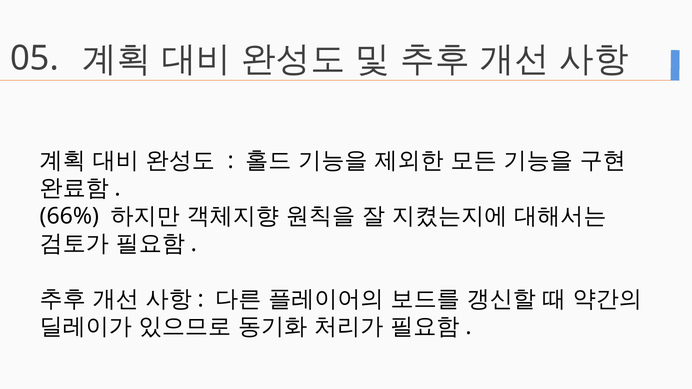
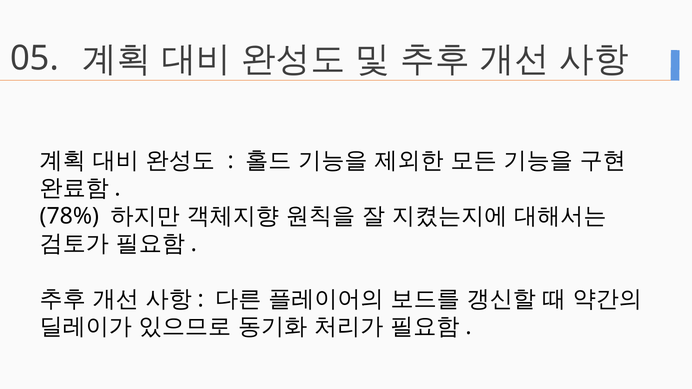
66%: 66% -> 78% (69, 216)
